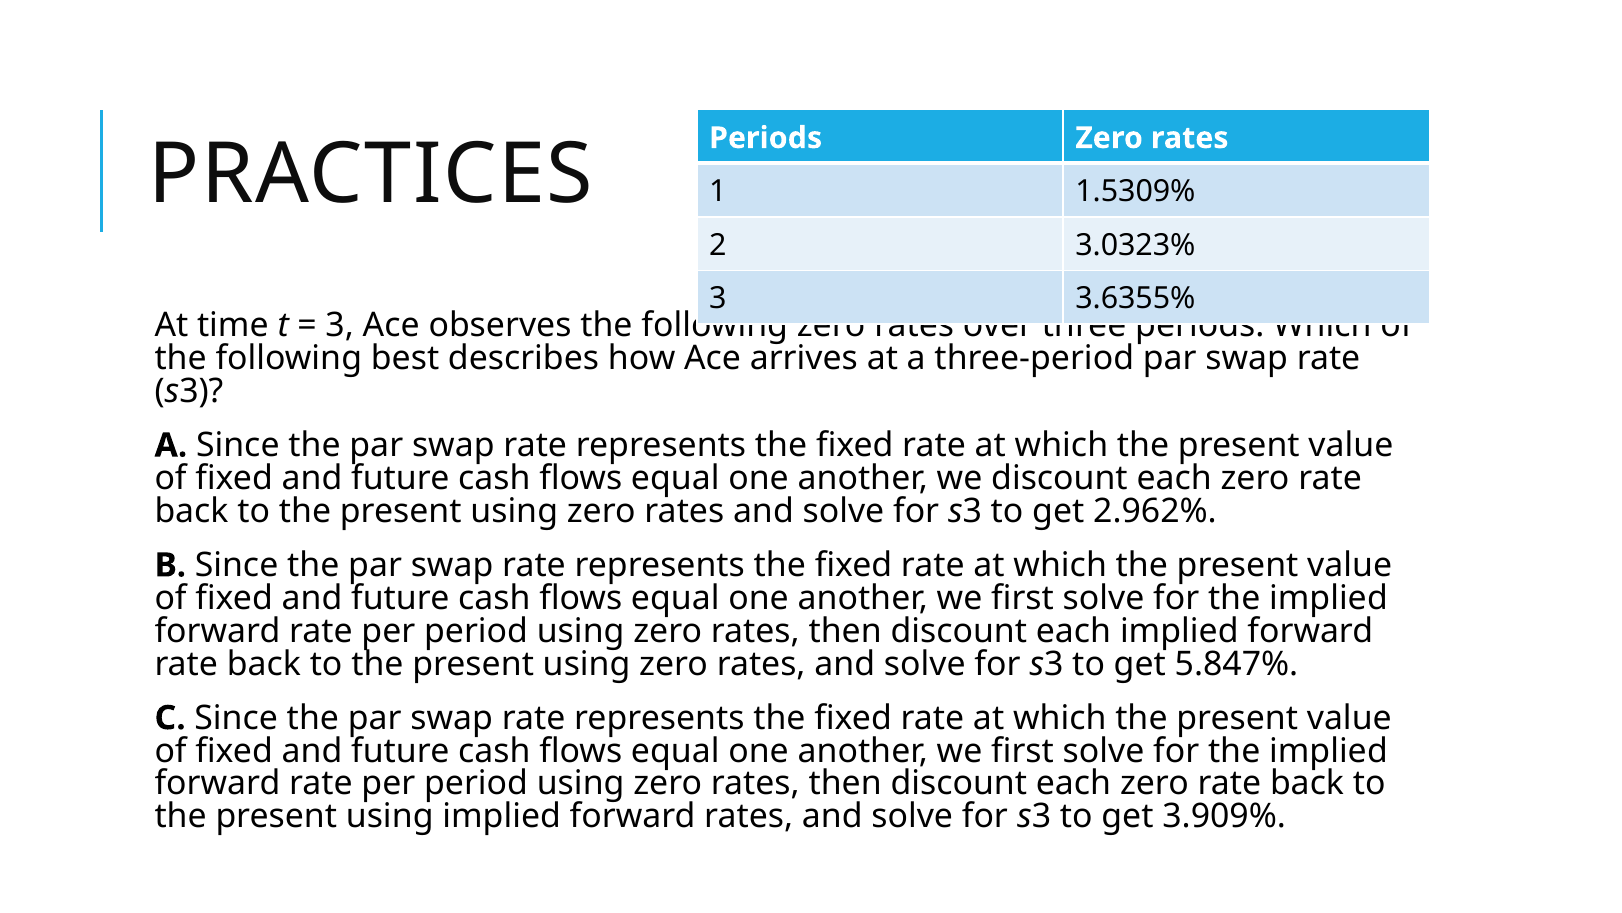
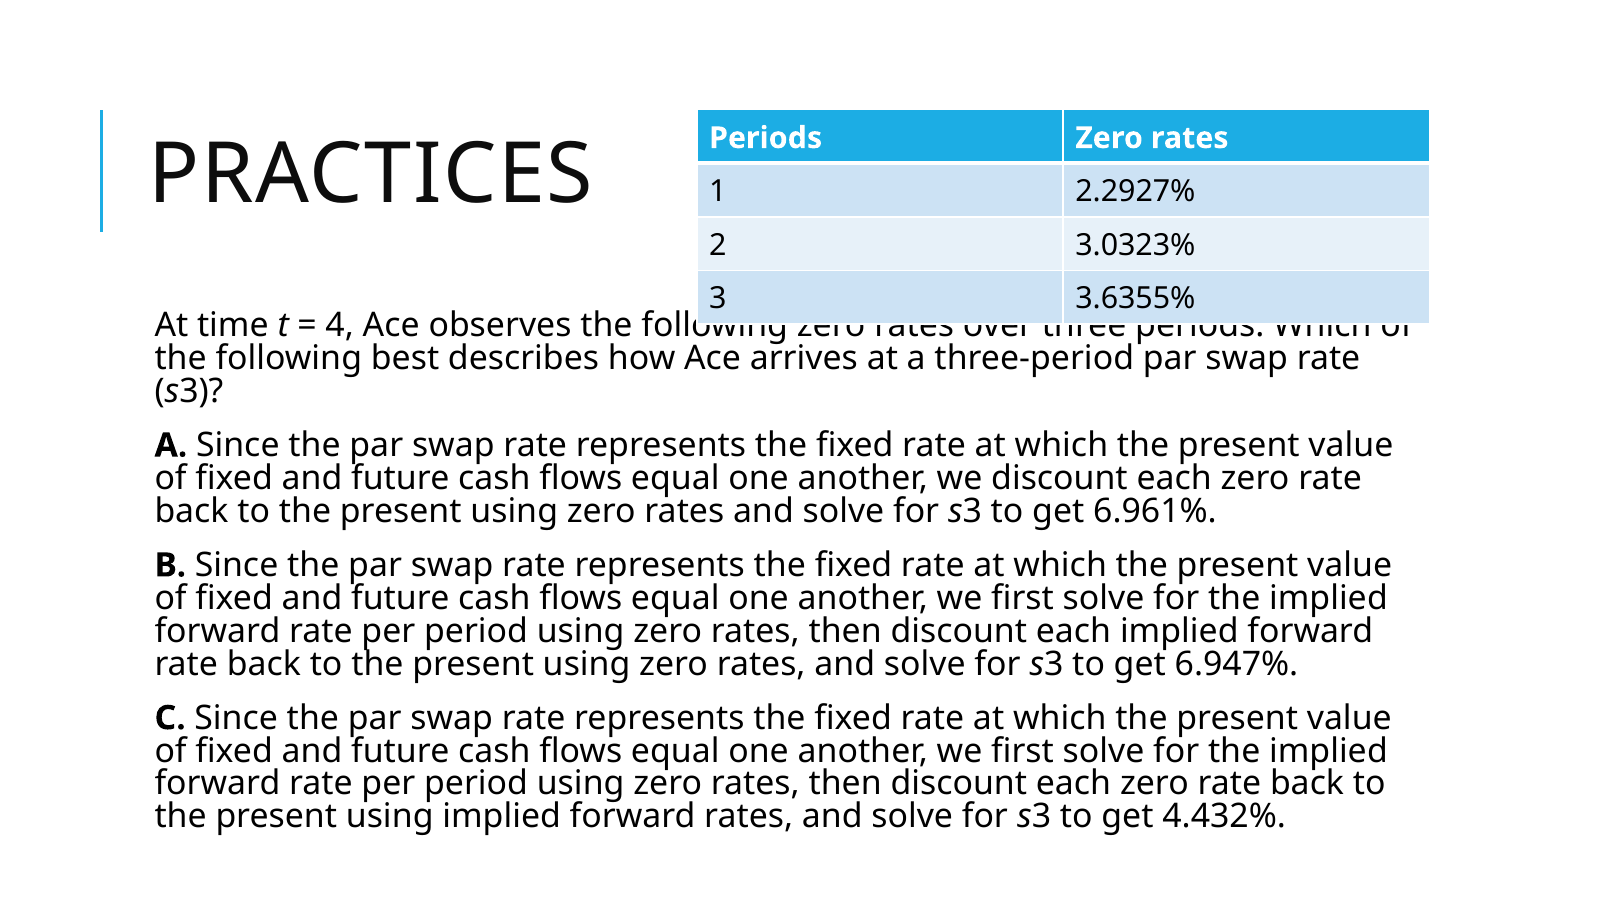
1.5309%: 1.5309% -> 2.2927% (1135, 192)
3: 3 -> 4 (340, 325)
2.962%: 2.962% -> 6.961% (1155, 511)
5.847%: 5.847% -> 6.947% (1237, 663)
3.909%: 3.909% -> 4.432% (1224, 816)
